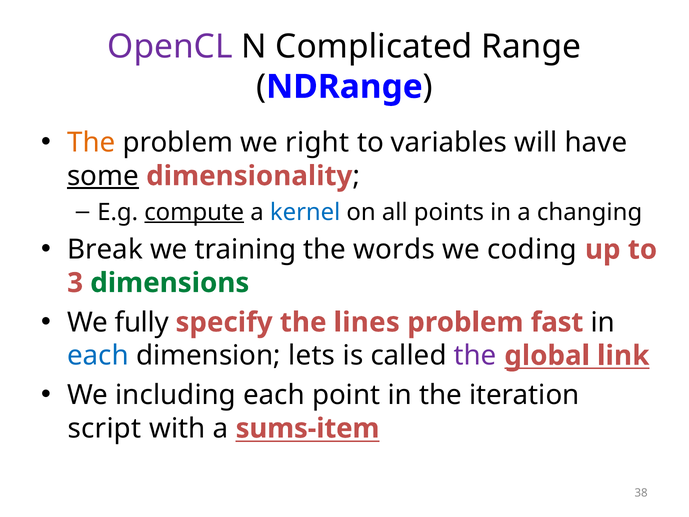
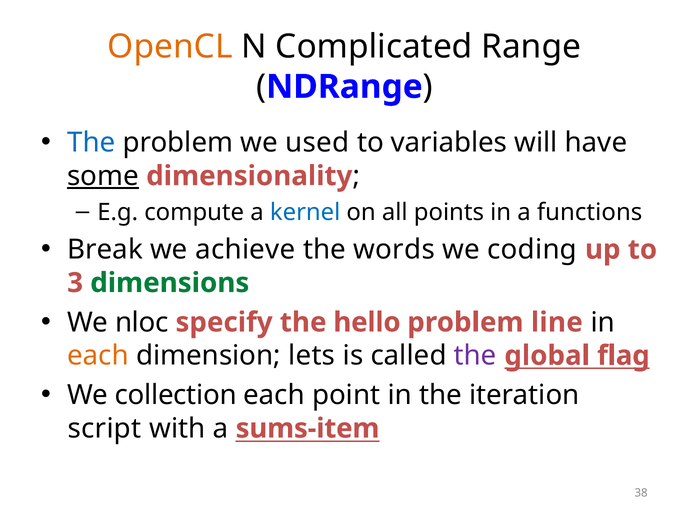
OpenCL colour: purple -> orange (170, 47)
The colour: orange -> blue (91, 143)
right: right -> used (317, 143)
compute underline: present -> none (194, 212)
changing: changing -> functions (590, 212)
training: training -> achieve (245, 249)
fully: fully -> nloc (142, 322)
lines: lines -> hello (367, 322)
fast: fast -> line (557, 322)
each colour: blue -> orange (98, 355)
link: link -> flag (623, 355)
including: including -> collection (176, 395)
